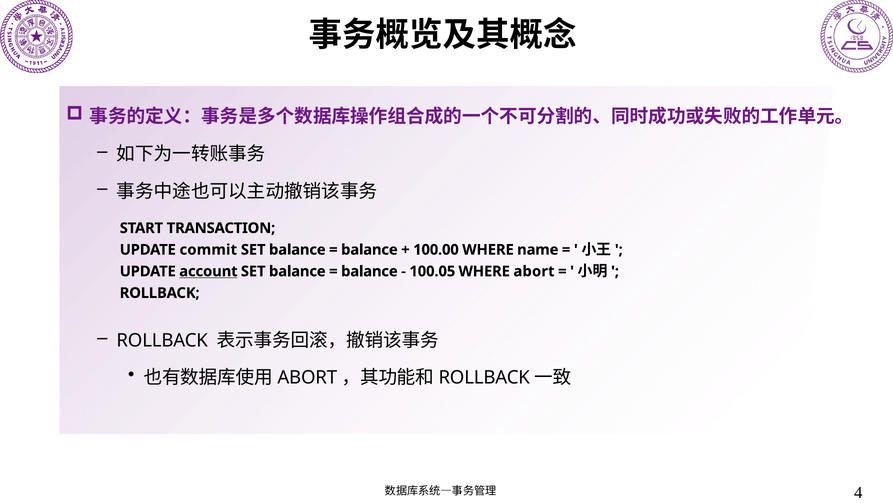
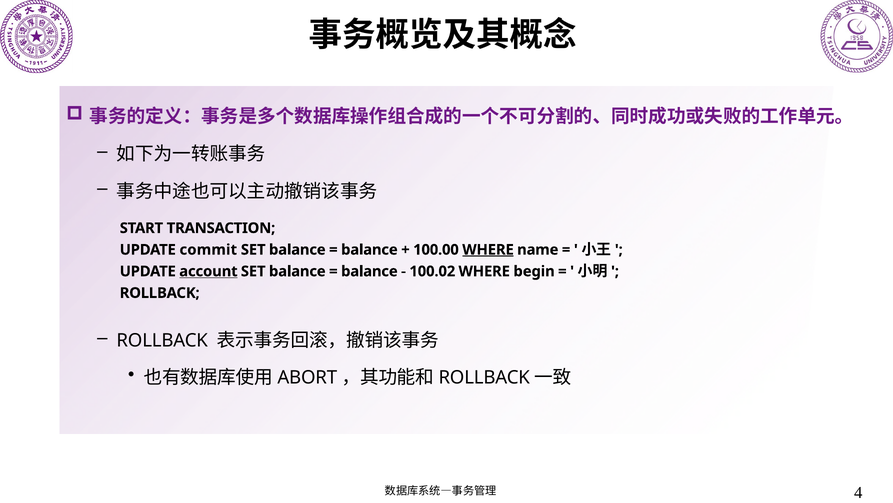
WHERE underline: none -> present (488, 249)
100.05: 100.05 -> 100.02 (432, 271)
WHERE abort: abort -> begin (534, 271)
